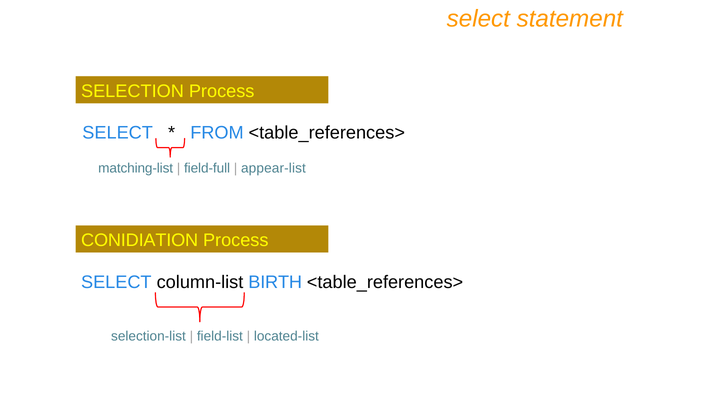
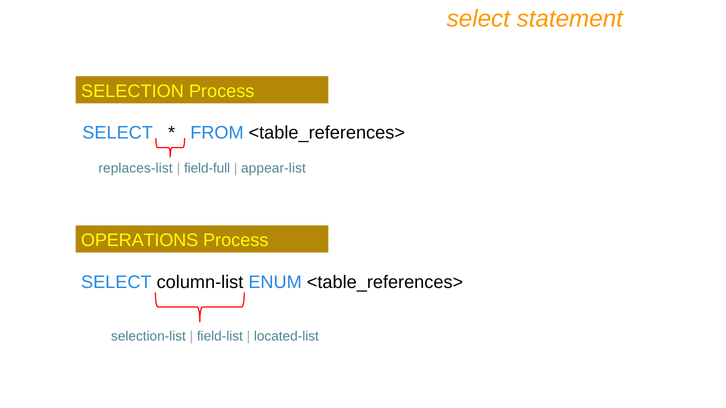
matching-list: matching-list -> replaces-list (136, 168)
CONIDIATION: CONIDIATION -> OPERATIONS (140, 240)
BIRTH: BIRTH -> ENUM (275, 282)
